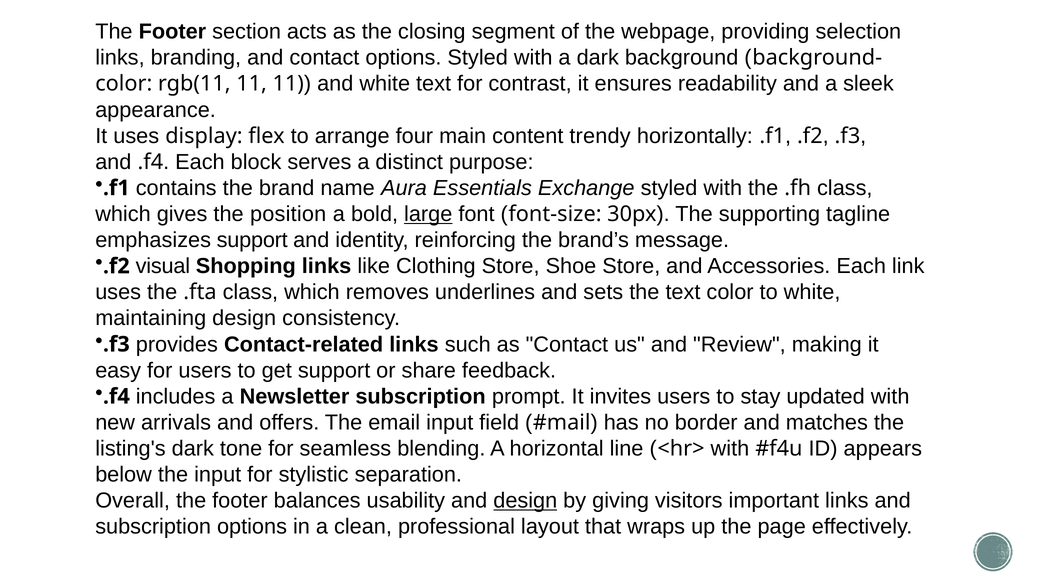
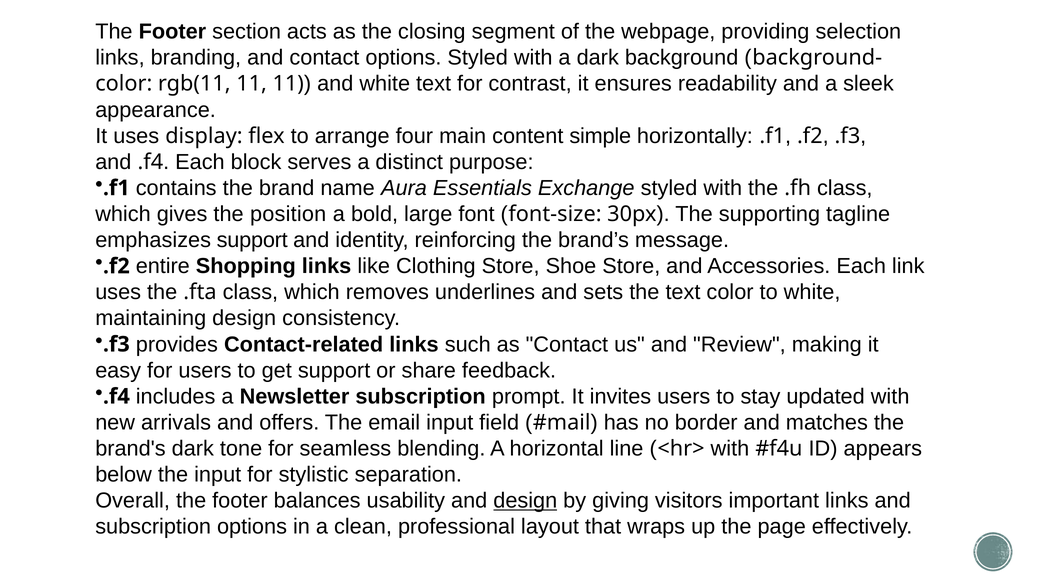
trendy: trendy -> simple (600, 136)
large underline: present -> none (428, 214)
visual: visual -> entire (163, 266)
listing's: listing's -> brand's (130, 448)
